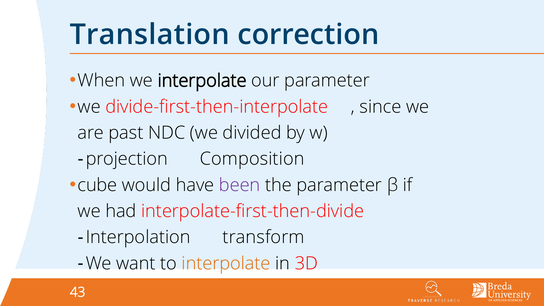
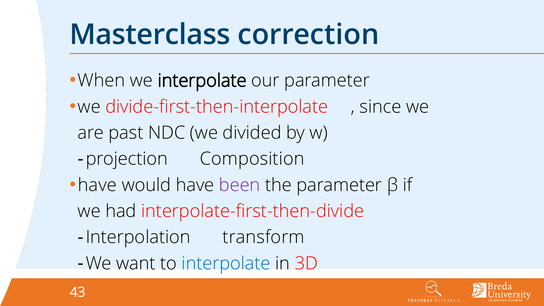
Translation: Translation -> Masterclass (150, 35)
cube: cube -> have (97, 185)
interpolate colour: orange -> blue (226, 263)
